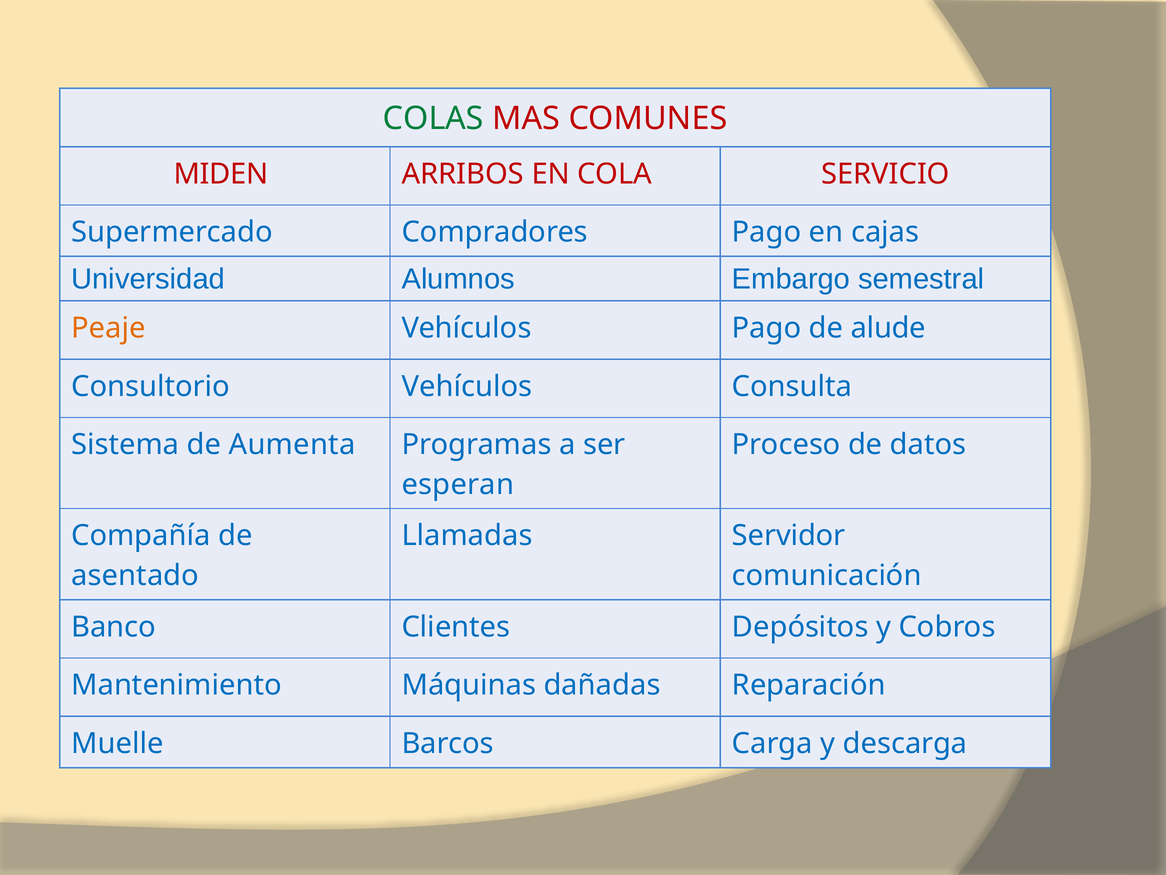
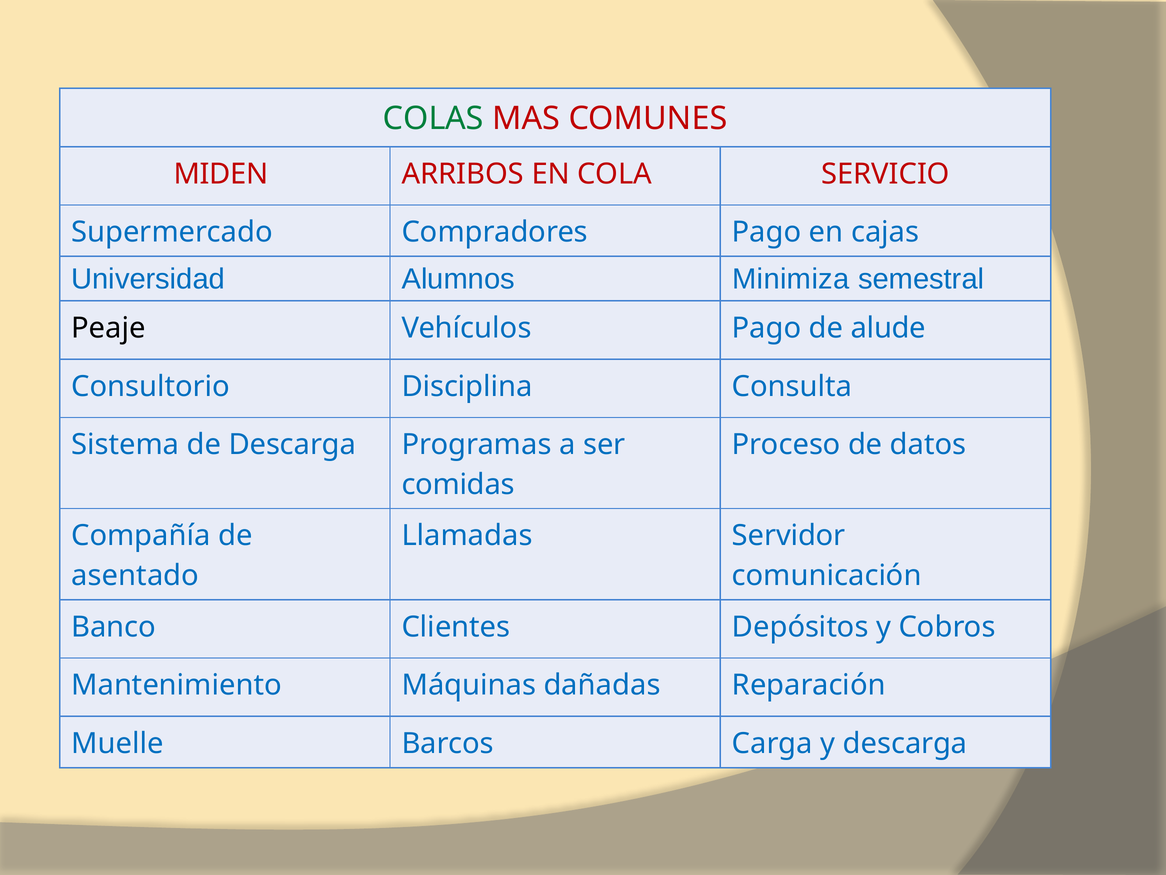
Embargo: Embargo -> Minimiza (791, 279)
Peaje colour: orange -> black (108, 328)
Consultorio Vehículos: Vehículos -> Disciplina (467, 386)
de Aumenta: Aumenta -> Descarga (292, 445)
esperan: esperan -> comidas (458, 484)
